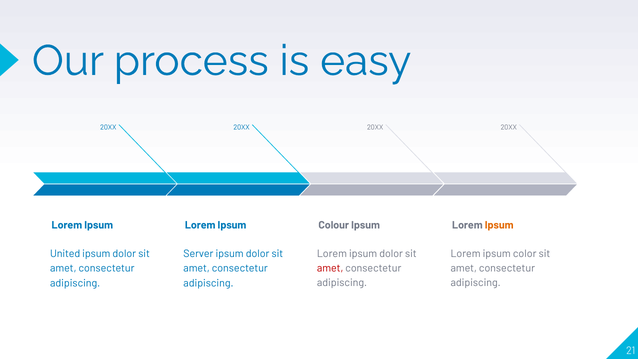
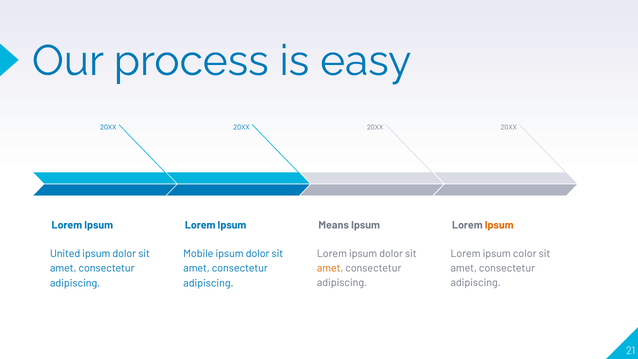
Colour: Colour -> Means (334, 225)
Server: Server -> Mobile (198, 254)
amet colour: red -> orange (330, 268)
